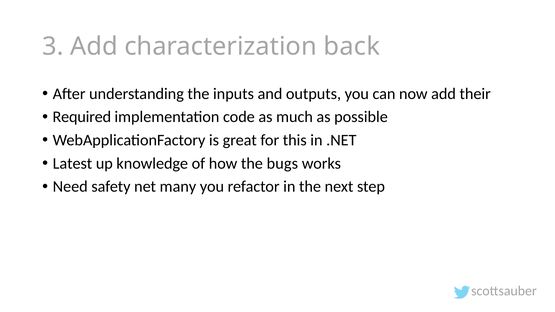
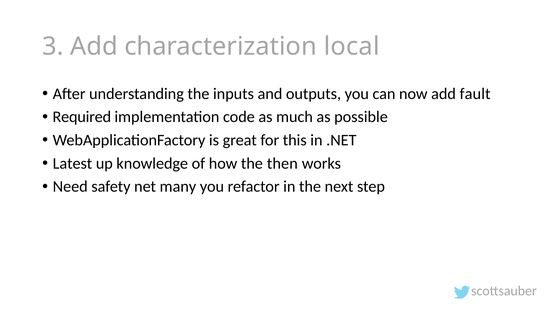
back: back -> local (352, 47)
their: their -> fault (475, 94)
bugs: bugs -> then (282, 164)
